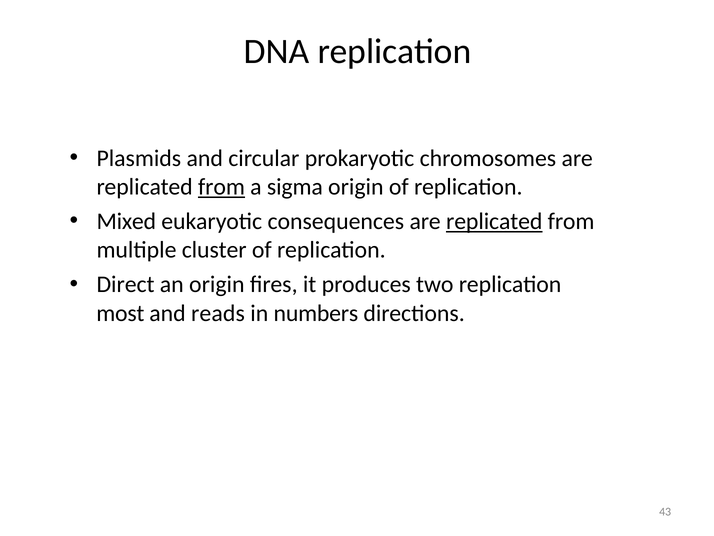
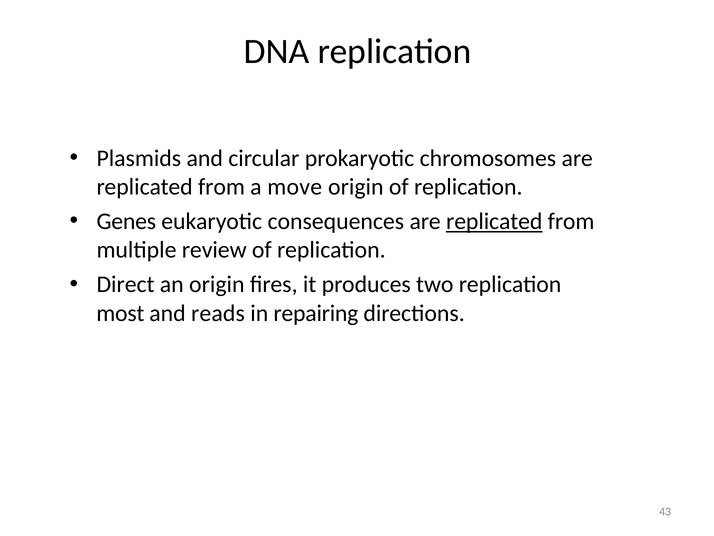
from underline: present -> none (221, 187)
sigma: sigma -> move (295, 187)
Mixed: Mixed -> Genes (126, 221)
cluster: cluster -> review (214, 250)
numbers: numbers -> repairing (316, 313)
